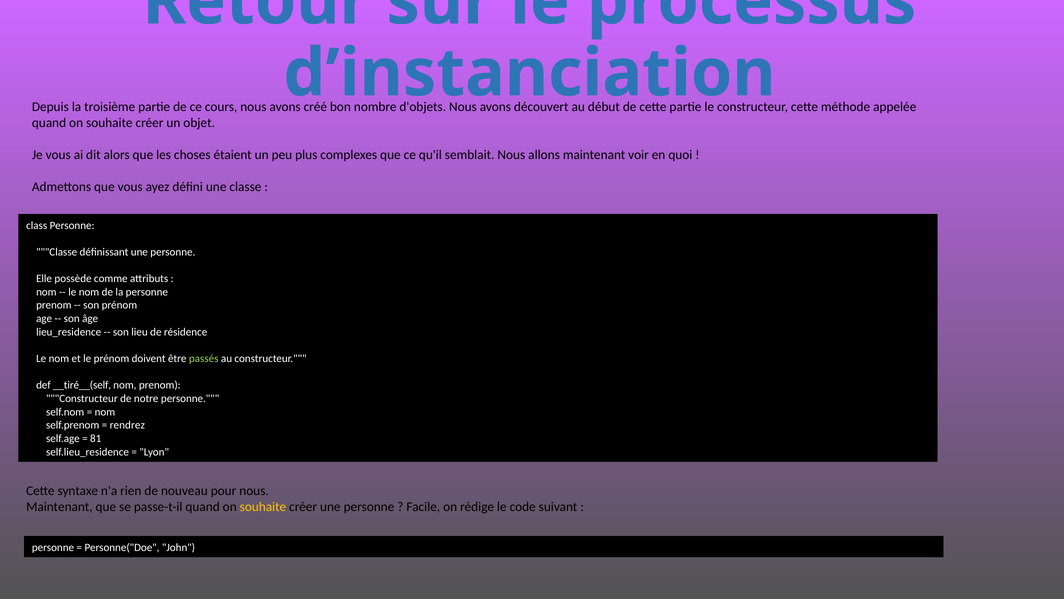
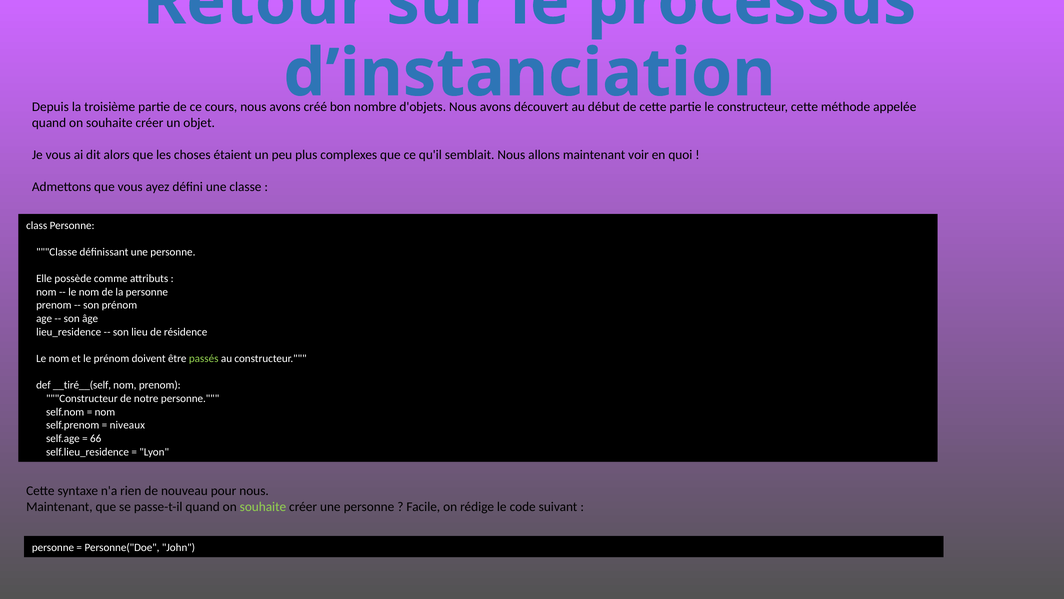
rendrez: rendrez -> niveaux (127, 425)
81: 81 -> 66 (96, 438)
souhaite colour: yellow -> light green (263, 506)
